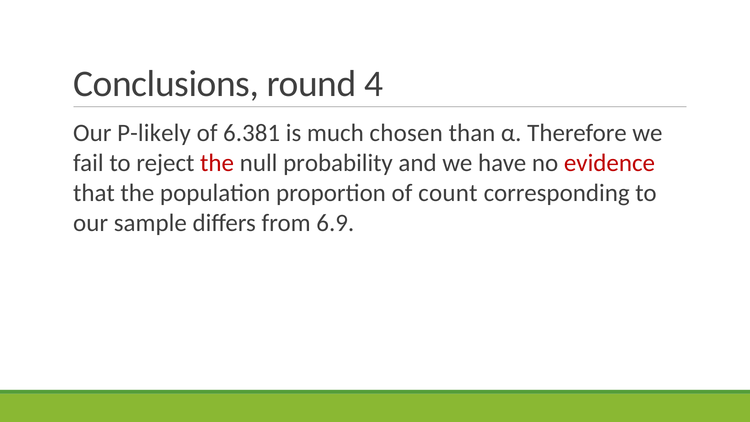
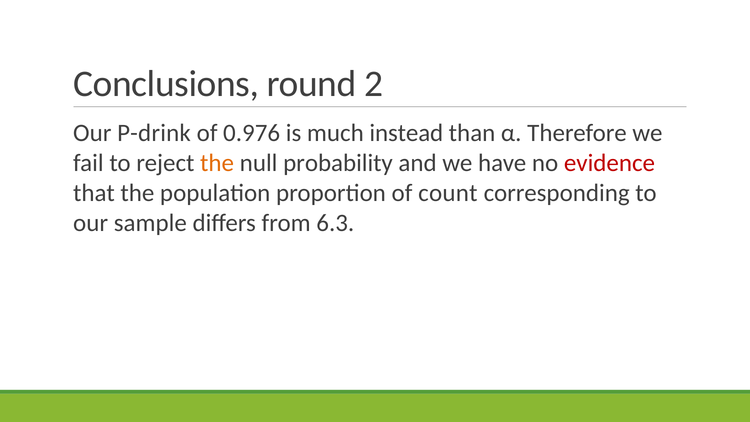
4: 4 -> 2 (374, 84)
P-likely: P-likely -> P-drink (154, 133)
6.381: 6.381 -> 0.976 (252, 133)
chosen: chosen -> instead (406, 133)
the colour: red -> orange (217, 163)
6.9: 6.9 -> 6.3 (335, 223)
